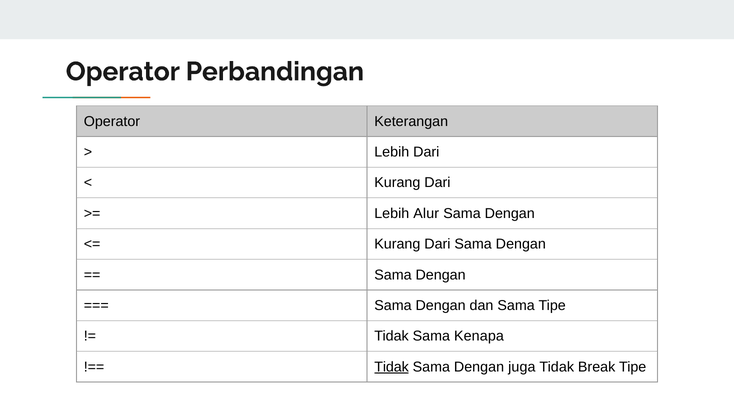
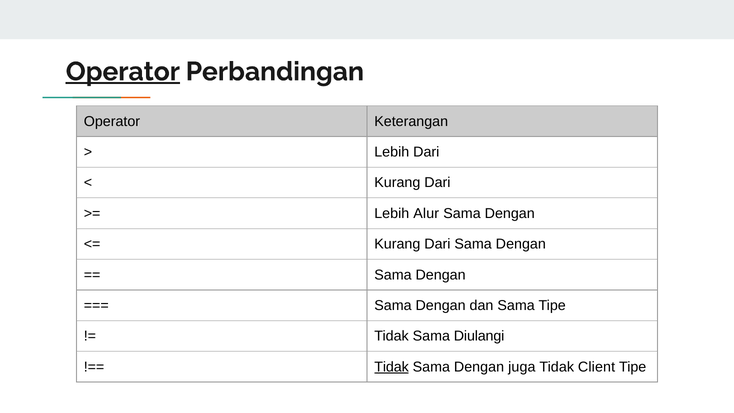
Operator underline: none -> present (123, 72)
Kenapa: Kenapa -> Diulangi (479, 336)
Break: Break -> Client (597, 367)
